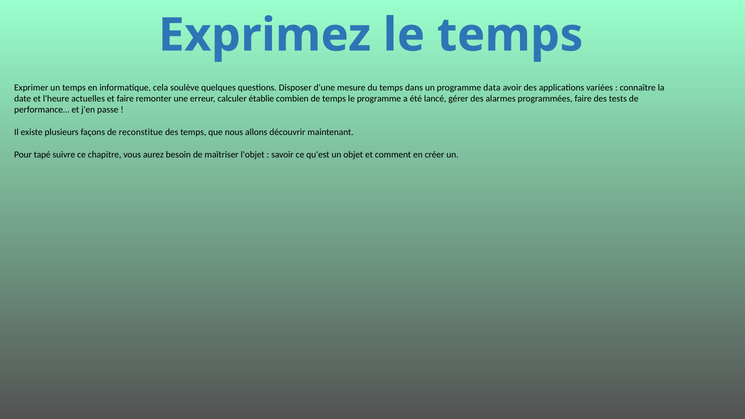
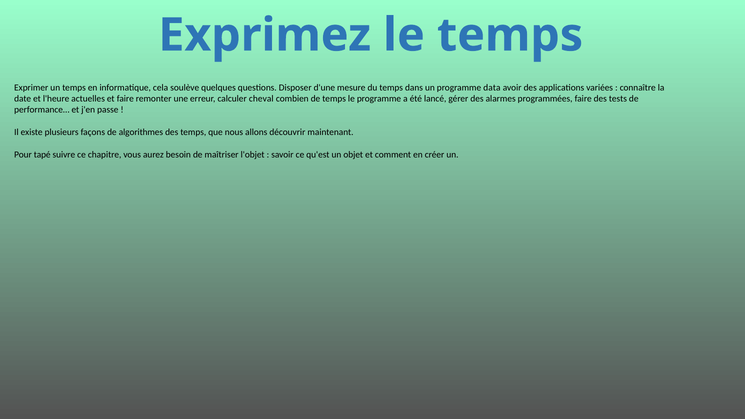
établie: établie -> cheval (261, 99)
reconstitue: reconstitue -> algorithmes (141, 132)
